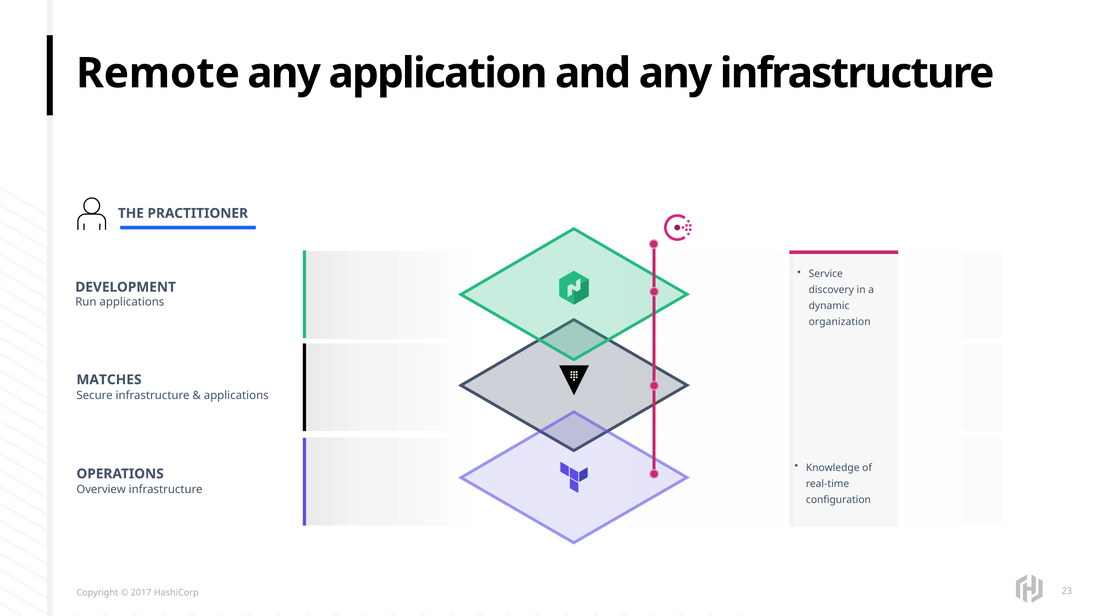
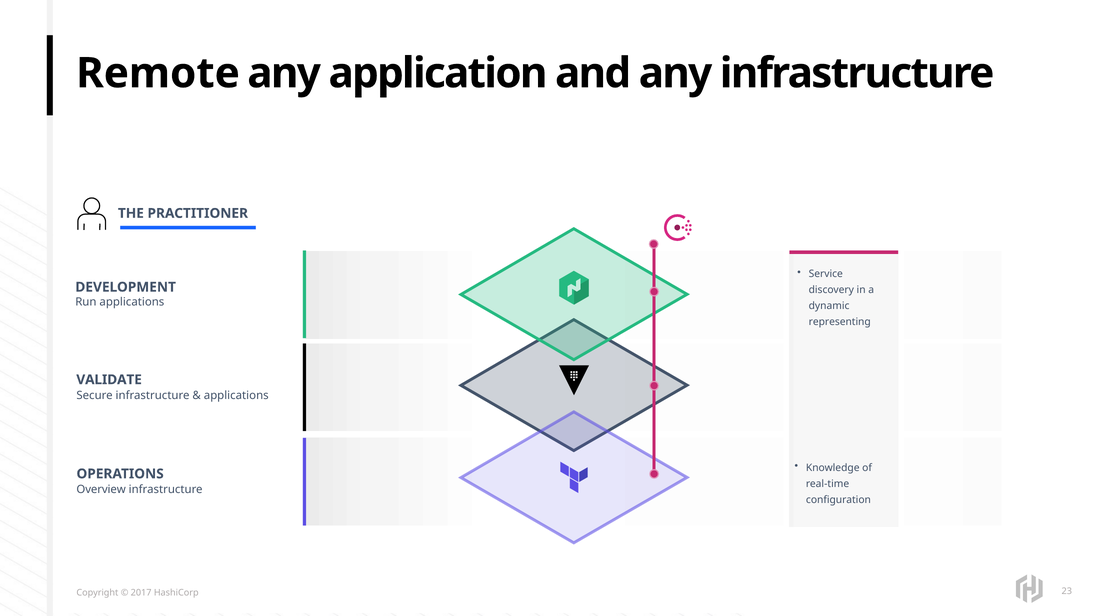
organization: organization -> representing (840, 322)
MATCHES: MATCHES -> VALIDATE (109, 380)
